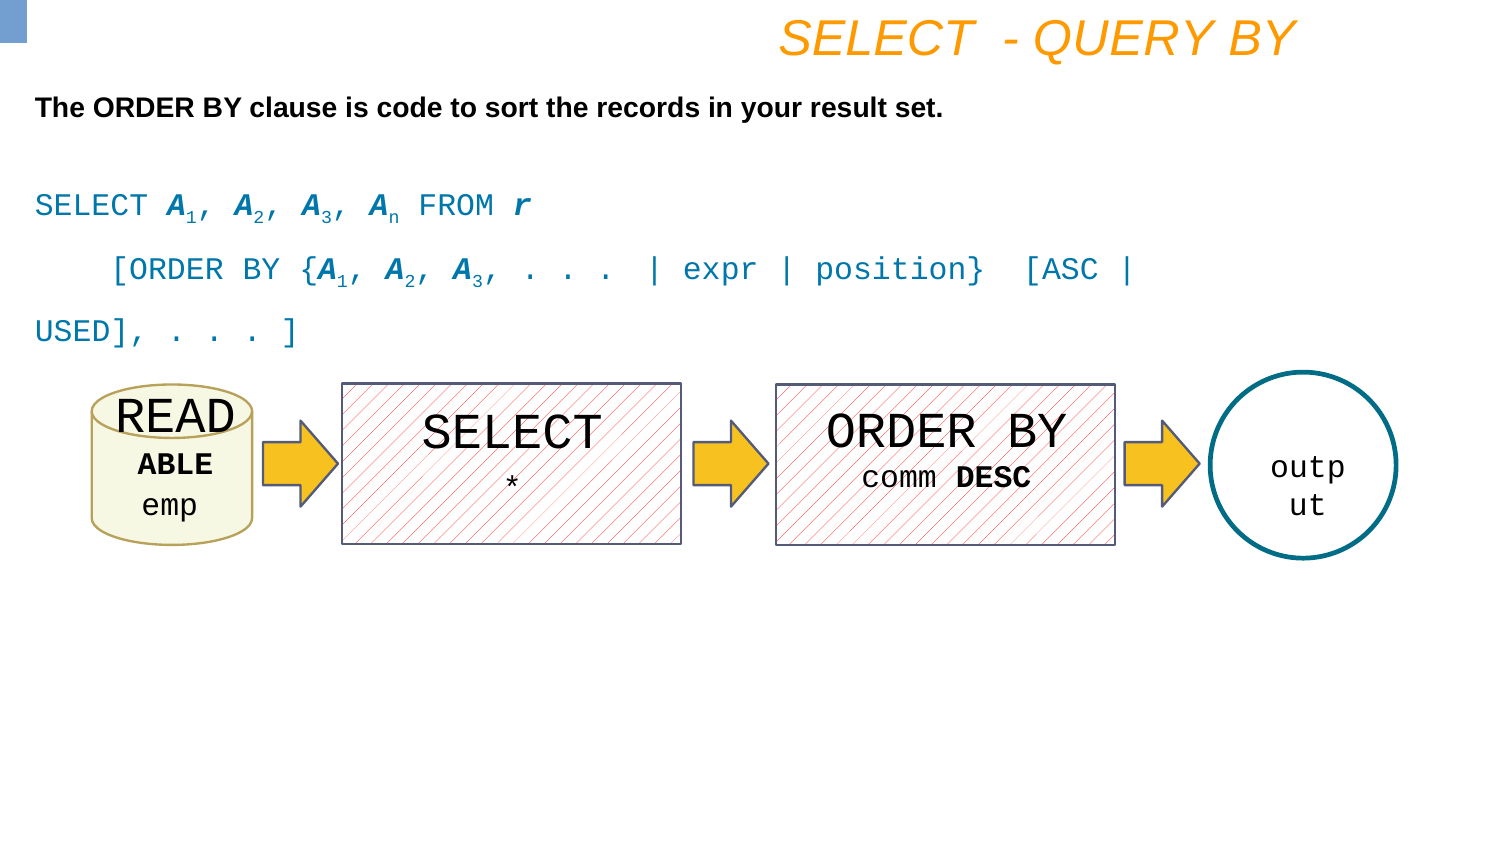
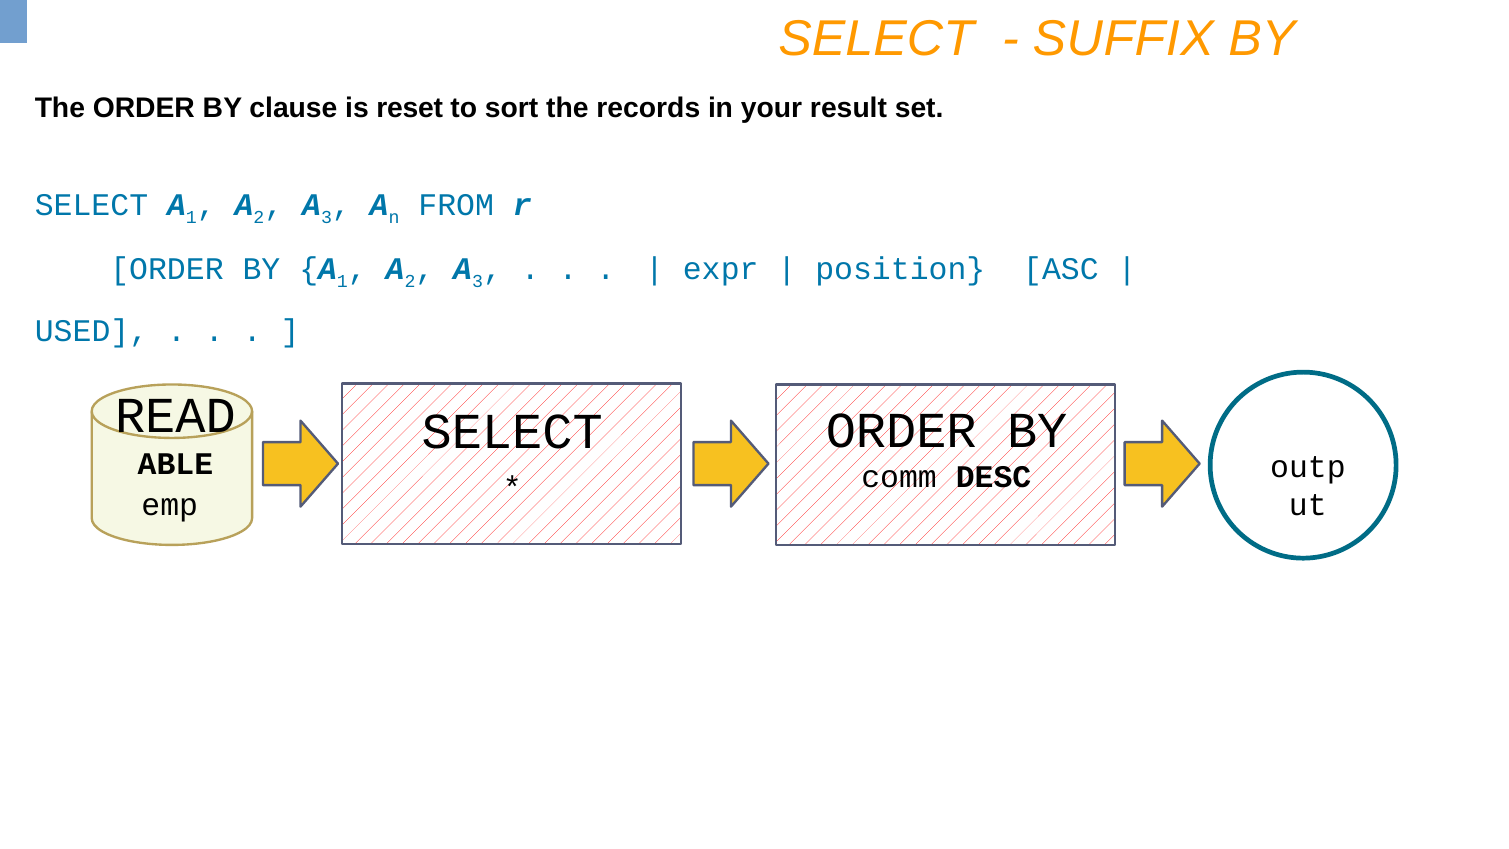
QUERY: QUERY -> SUFFIX (1123, 39)
code: code -> reset (410, 108)
